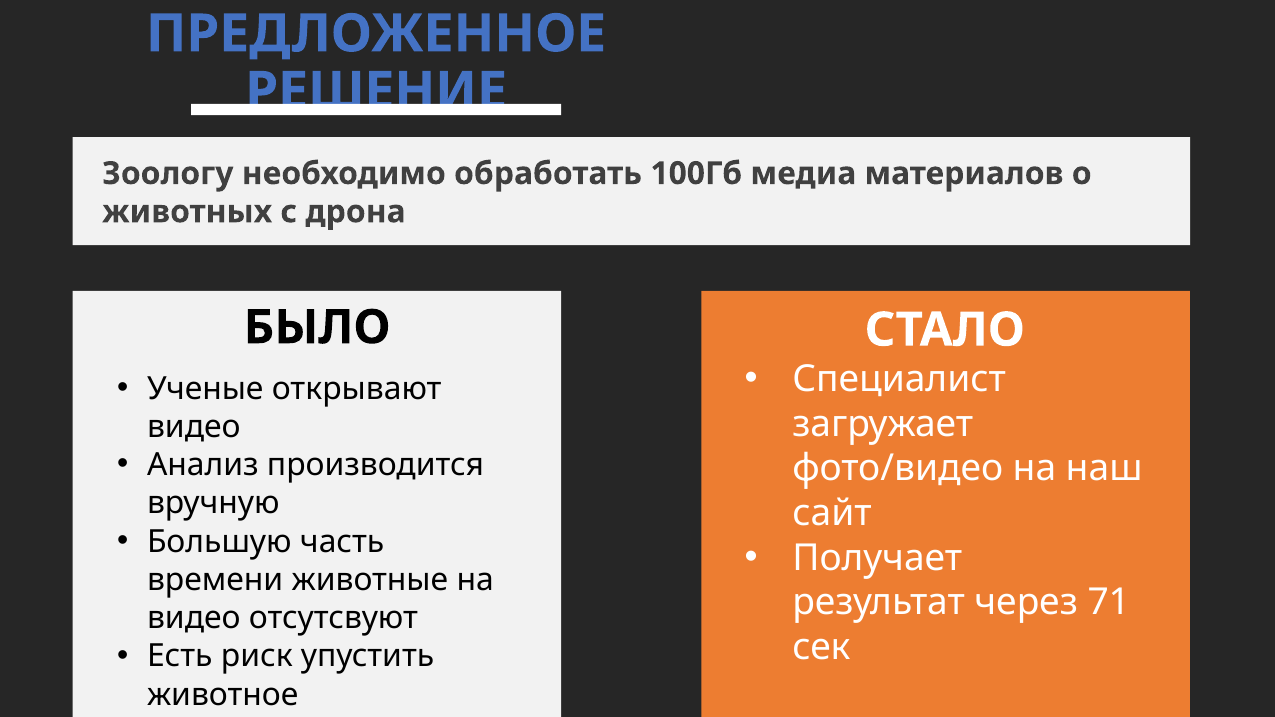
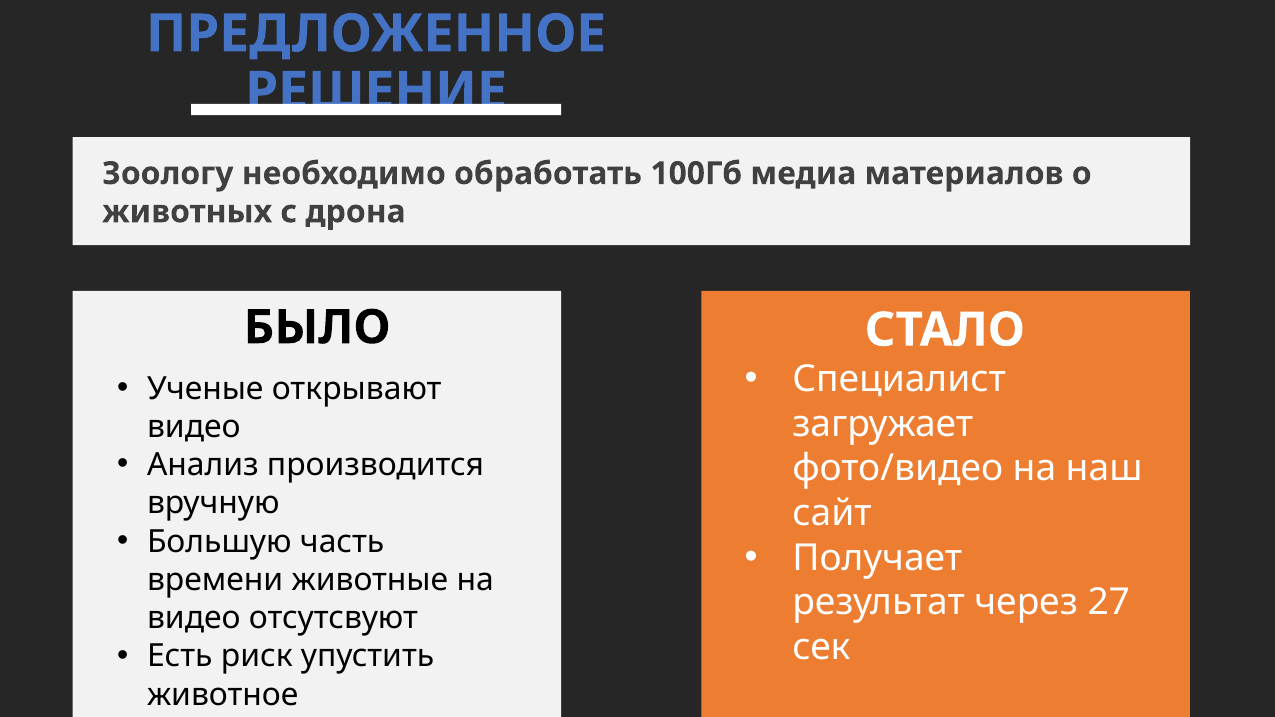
71: 71 -> 27 (1109, 603)
